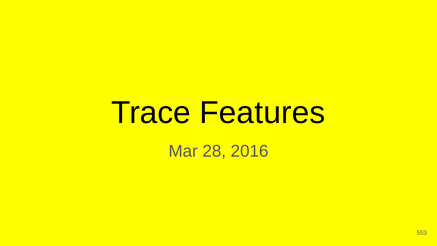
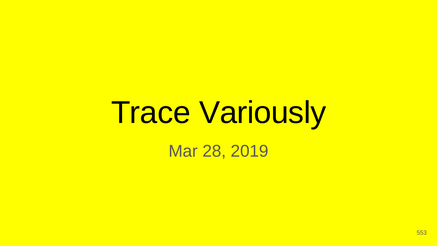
Features: Features -> Variously (263, 113)
2016: 2016 -> 2019 (250, 151)
